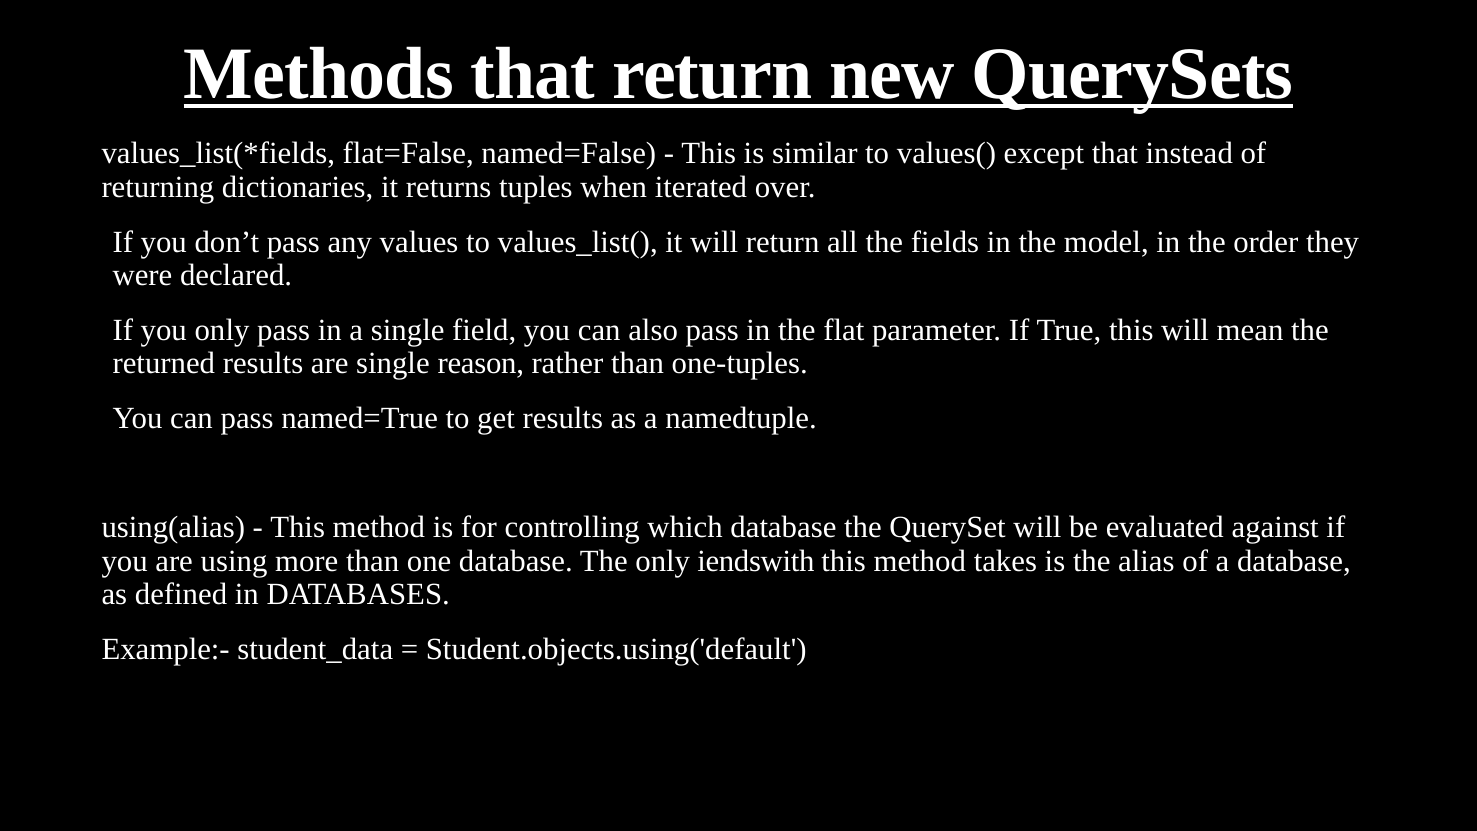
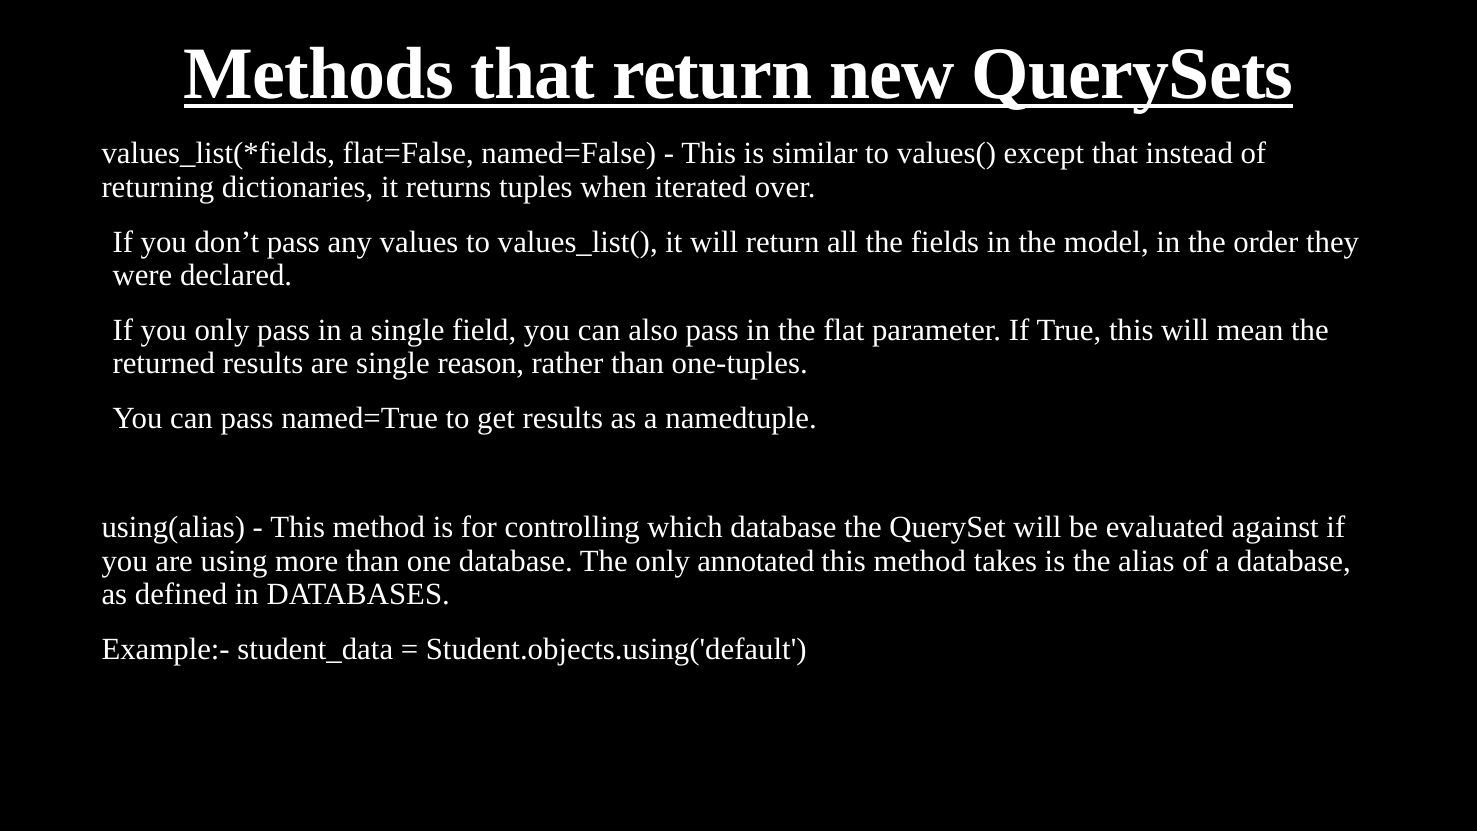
iendswith: iendswith -> annotated (756, 561)
